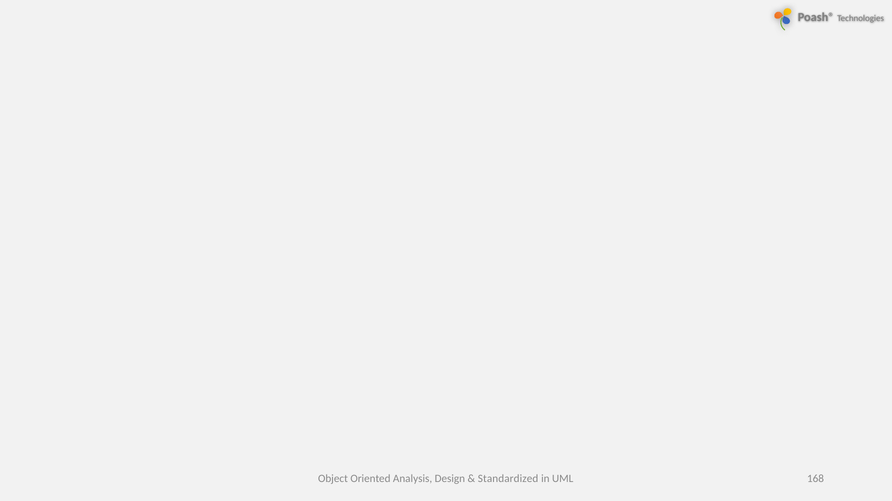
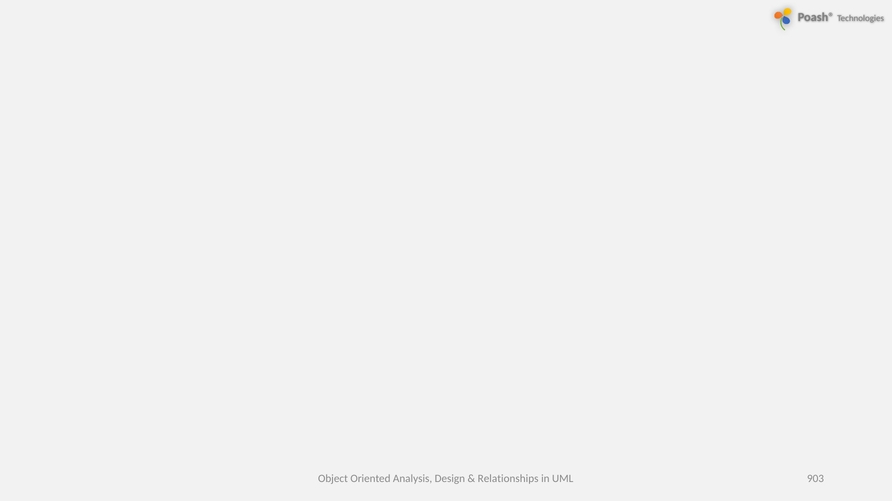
Standardized: Standardized -> Relationships (508, 479)
168: 168 -> 903 (815, 479)
